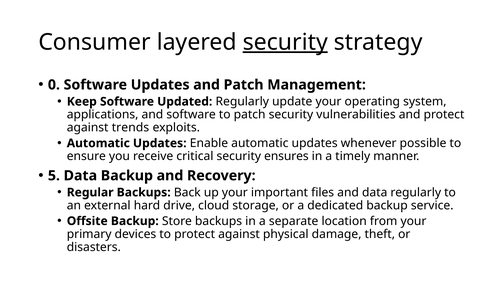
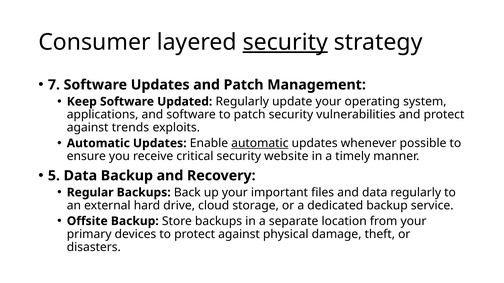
0: 0 -> 7 (54, 85)
automatic underline: none -> present (260, 143)
ensures: ensures -> website (286, 157)
